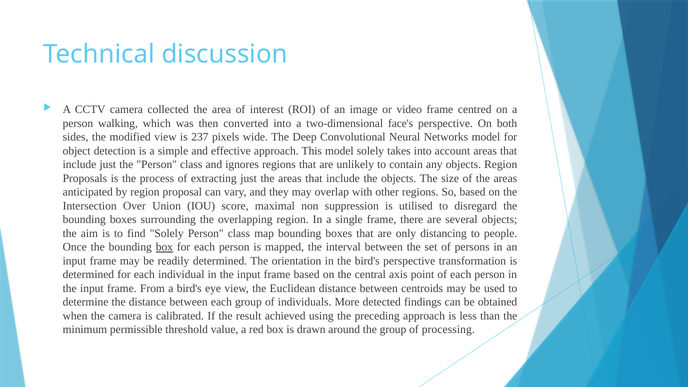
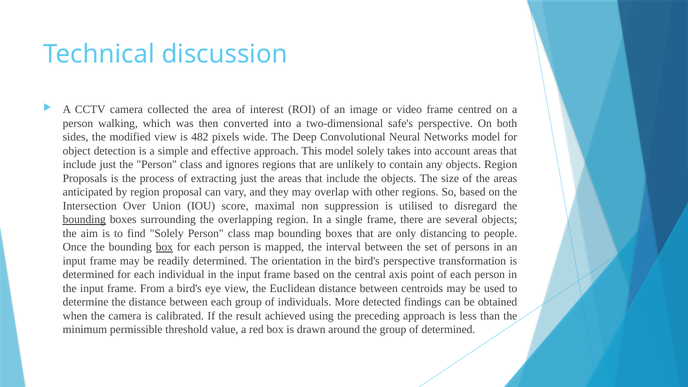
face's: face's -> safe's (401, 123)
237: 237 -> 482 (200, 137)
bounding underline: none -> present (84, 220)
of processing: processing -> determined (448, 330)
